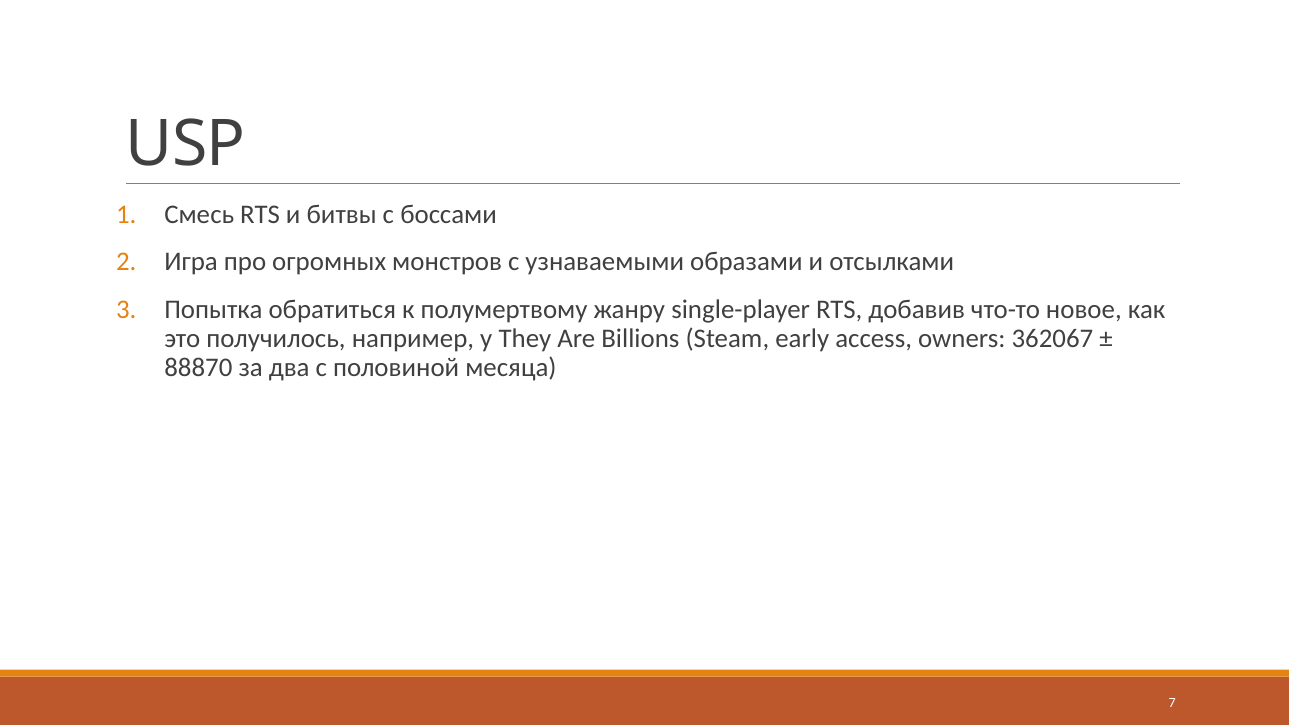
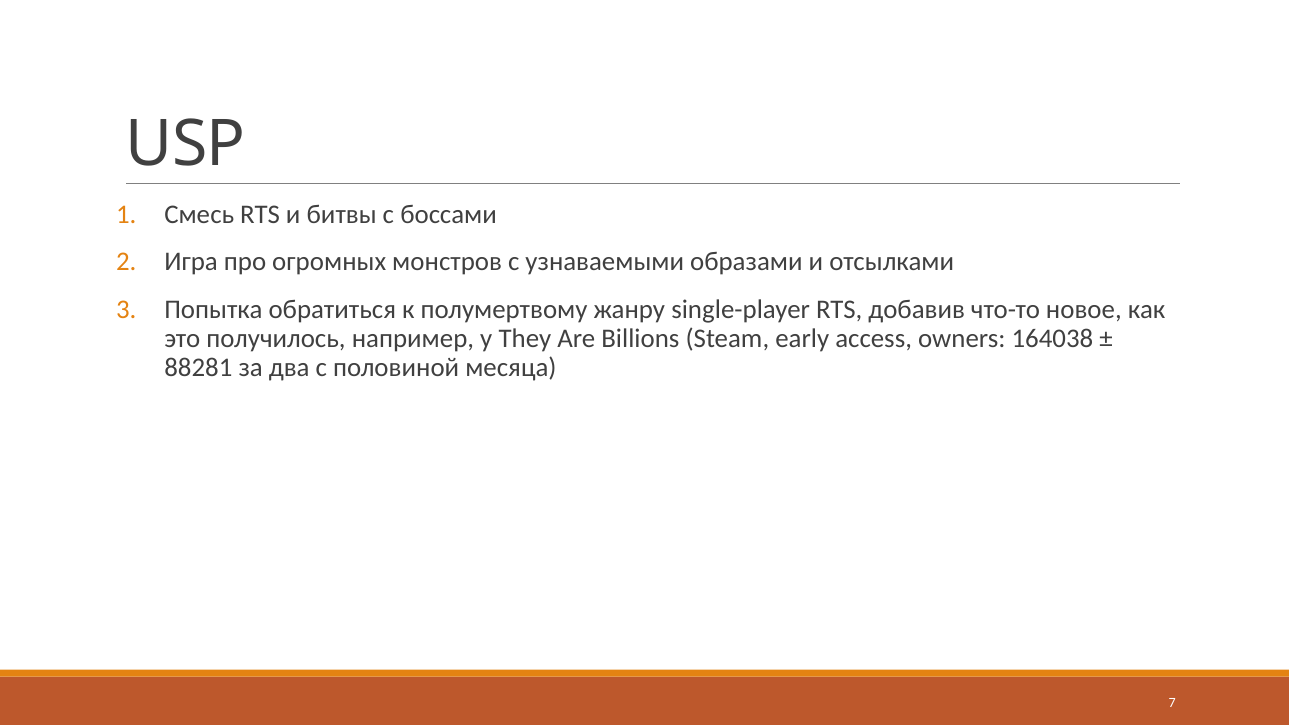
362067: 362067 -> 164038 (1052, 339)
88870: 88870 -> 88281 (198, 368)
